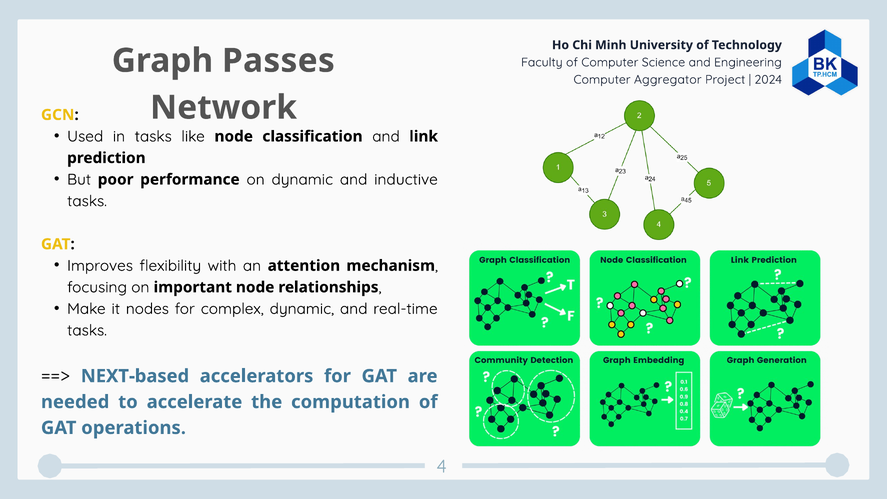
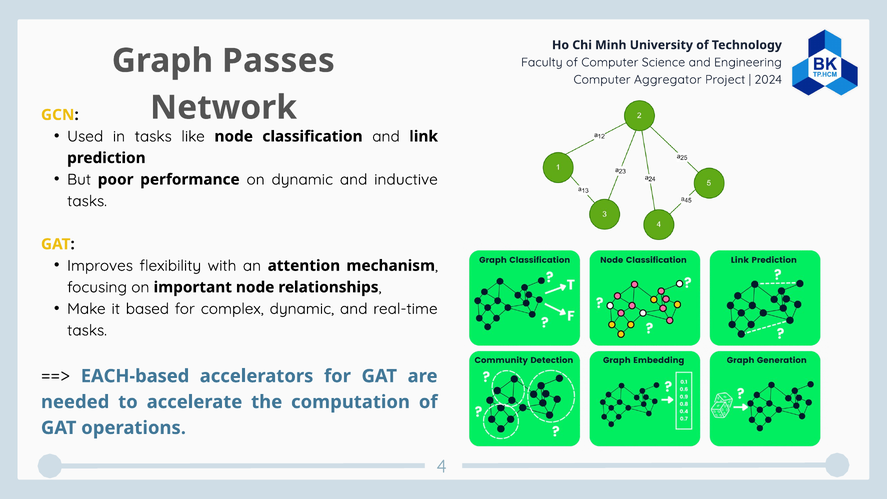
nodes: nodes -> based (147, 309)
NEXT-based: NEXT-based -> EACH-based (135, 376)
